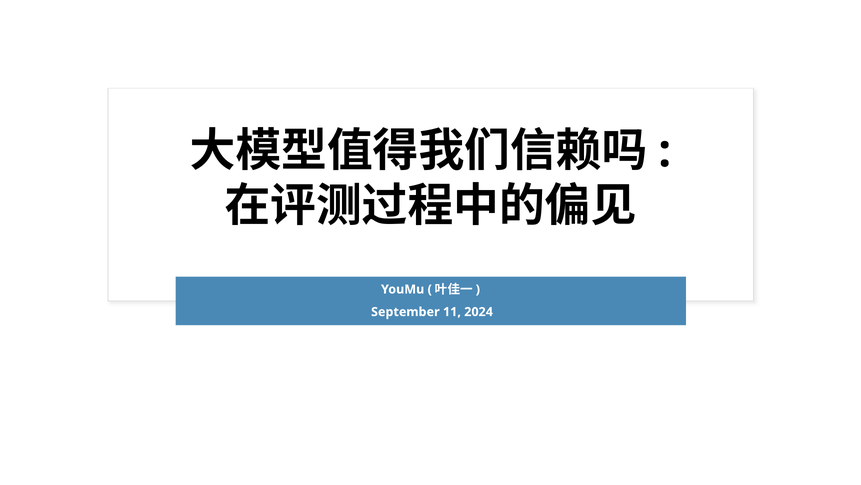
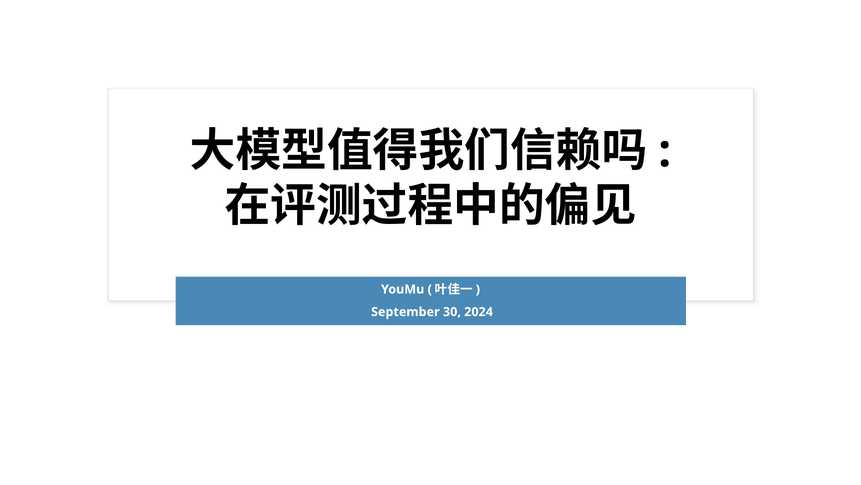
11: 11 -> 30 (452, 312)
